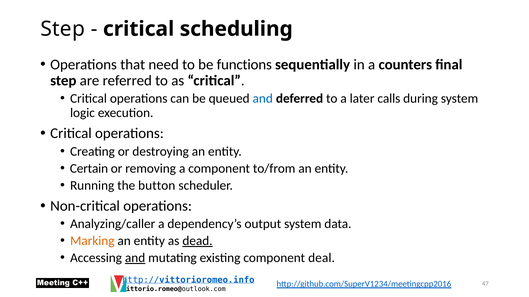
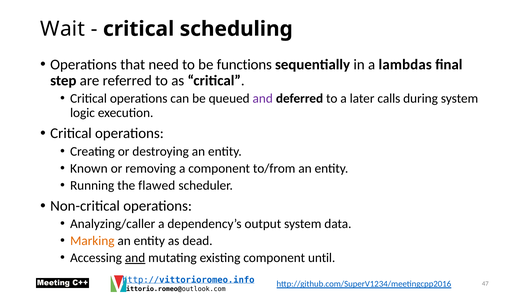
Step: Step -> Wait (63, 29)
counters: counters -> lambdas (405, 65)
and colour: blue -> purple (263, 99)
Certain: Certain -> Known (89, 169)
button: button -> flawed (157, 186)
dead underline: present -> none (197, 241)
deal: deal -> until (322, 258)
